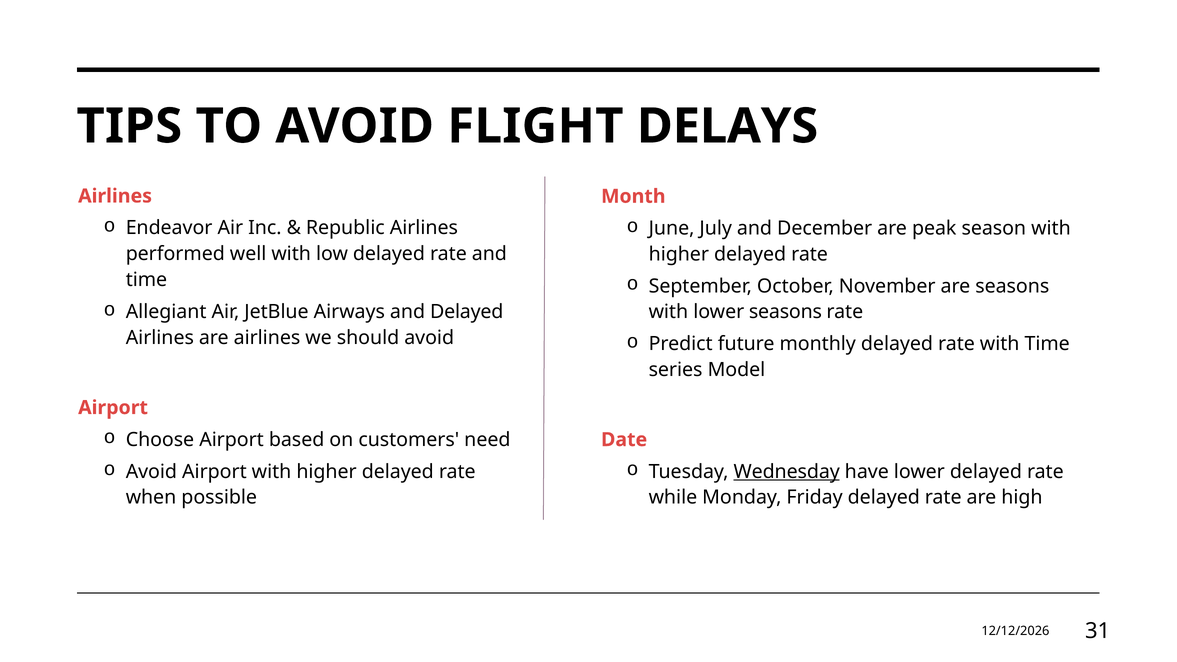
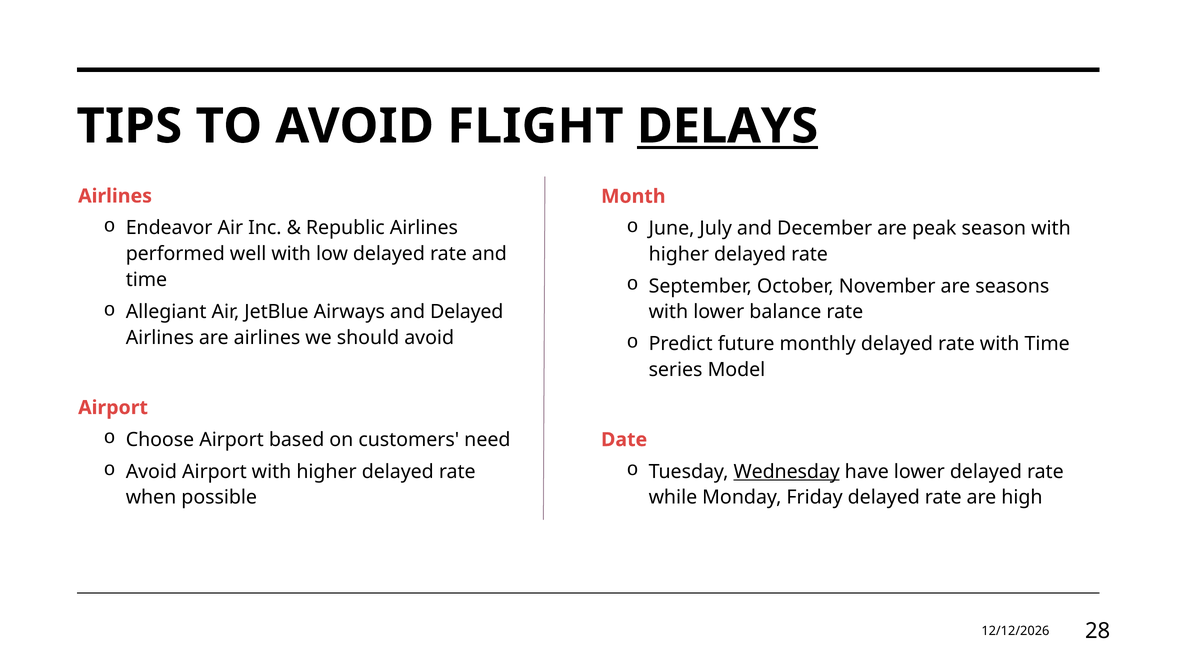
DELAYS underline: none -> present (728, 126)
lower seasons: seasons -> balance (785, 312)
31: 31 -> 28 (1098, 631)
